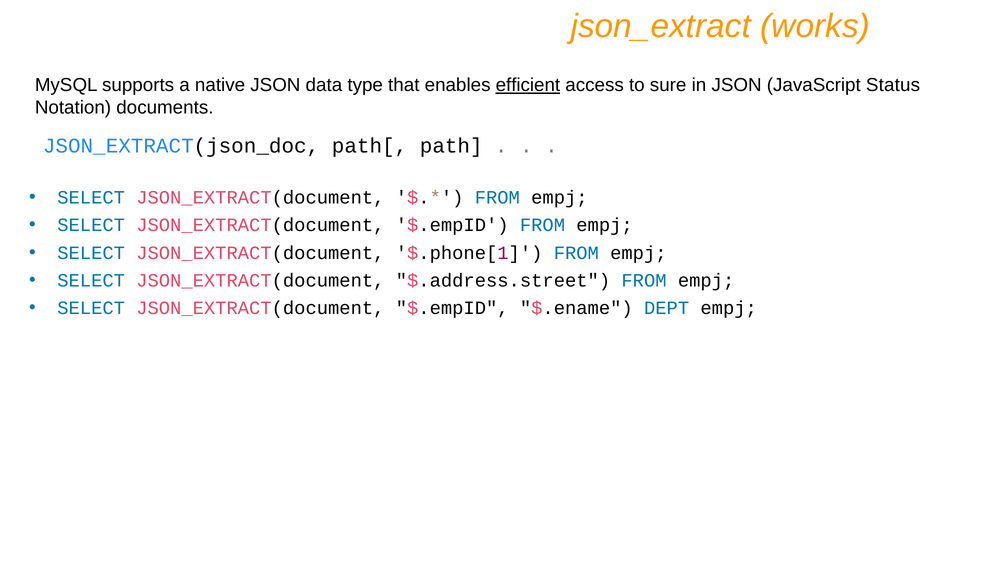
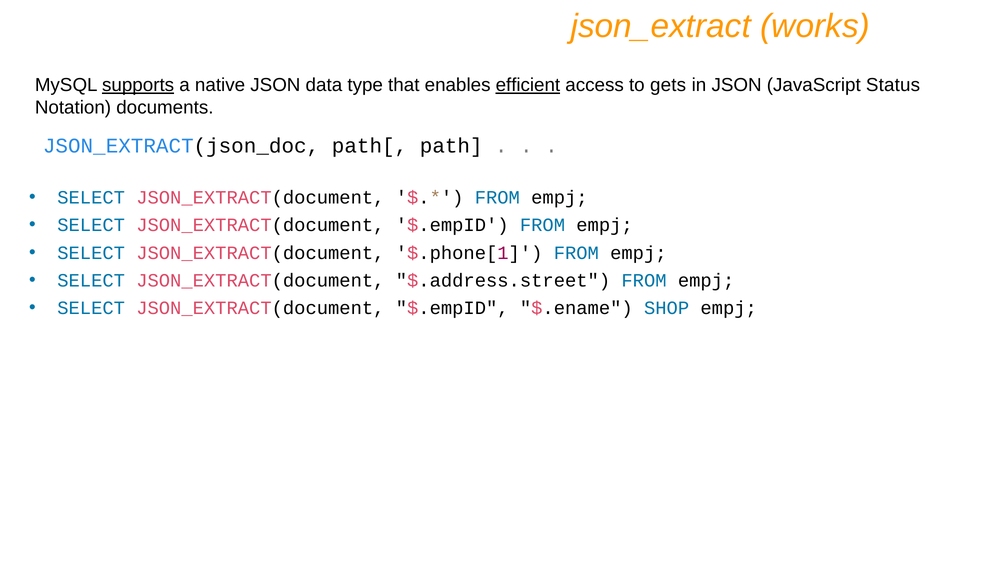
supports underline: none -> present (138, 85)
sure: sure -> gets (668, 85)
DEPT: DEPT -> SHOP (667, 308)
